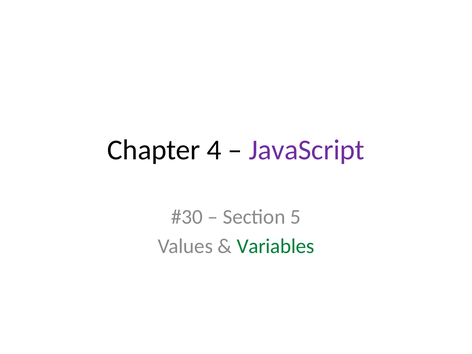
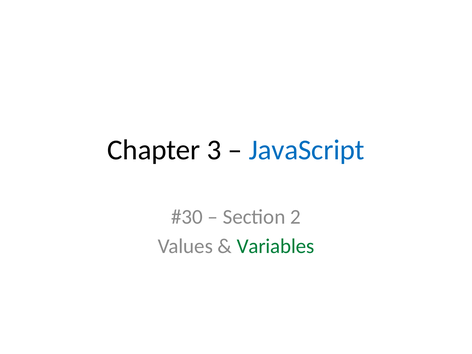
4: 4 -> 3 (214, 150)
JavaScript colour: purple -> blue (307, 150)
5: 5 -> 2 (295, 217)
